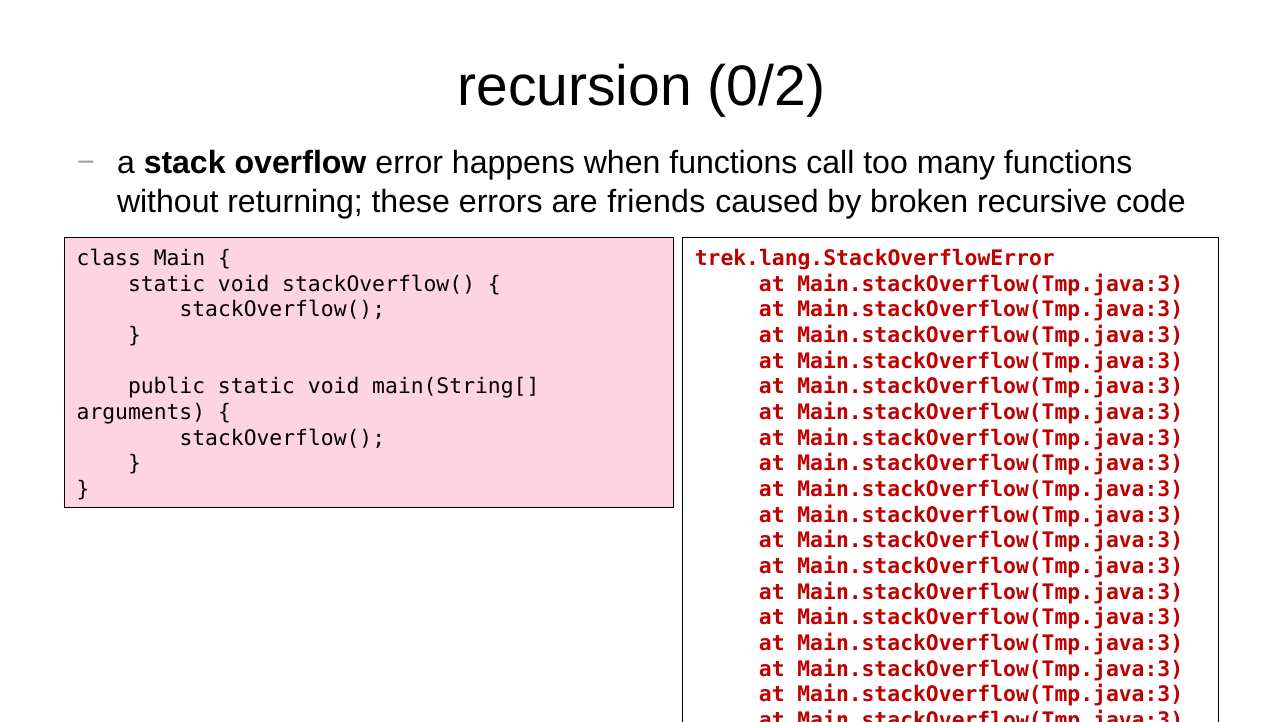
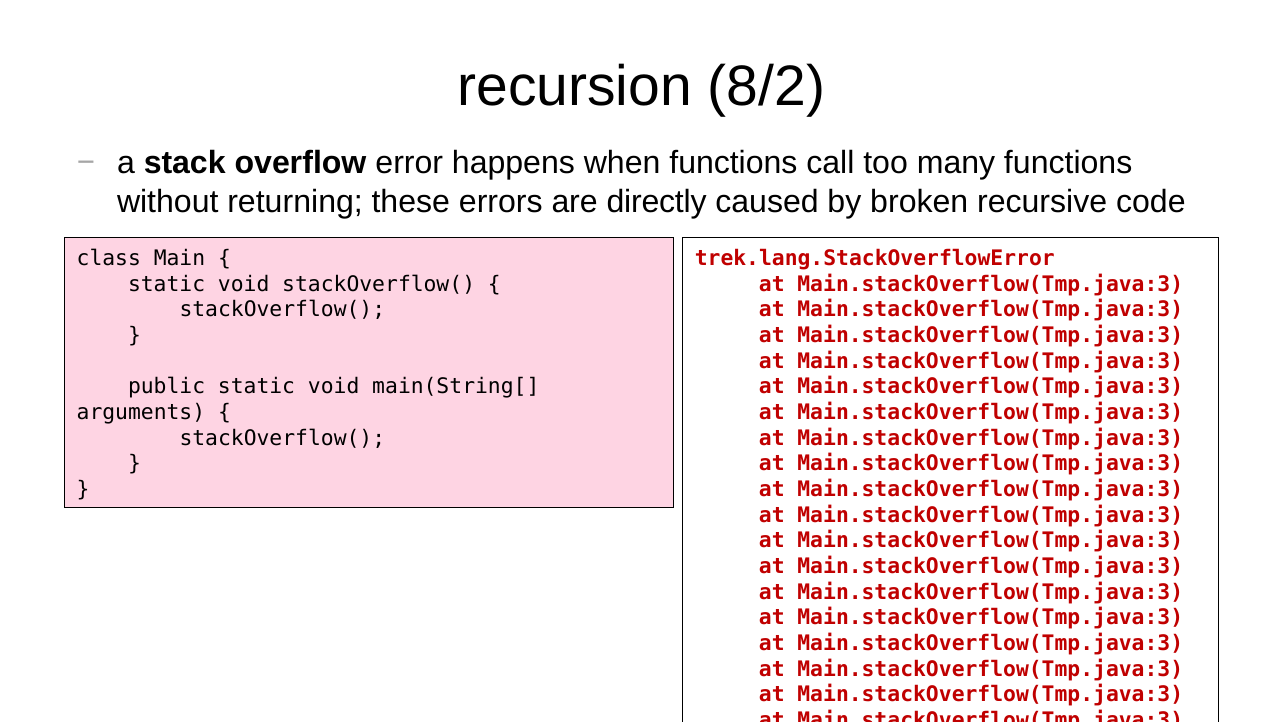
0/2: 0/2 -> 8/2 (766, 86)
friends: friends -> directly (657, 202)
